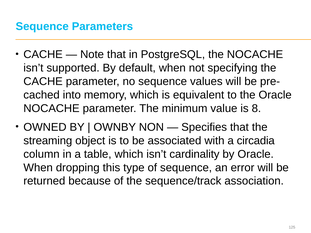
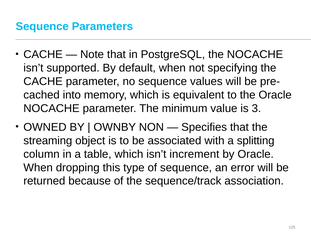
8: 8 -> 3 (256, 109)
circadia: circadia -> splitting (256, 141)
cardinality: cardinality -> increment (194, 154)
